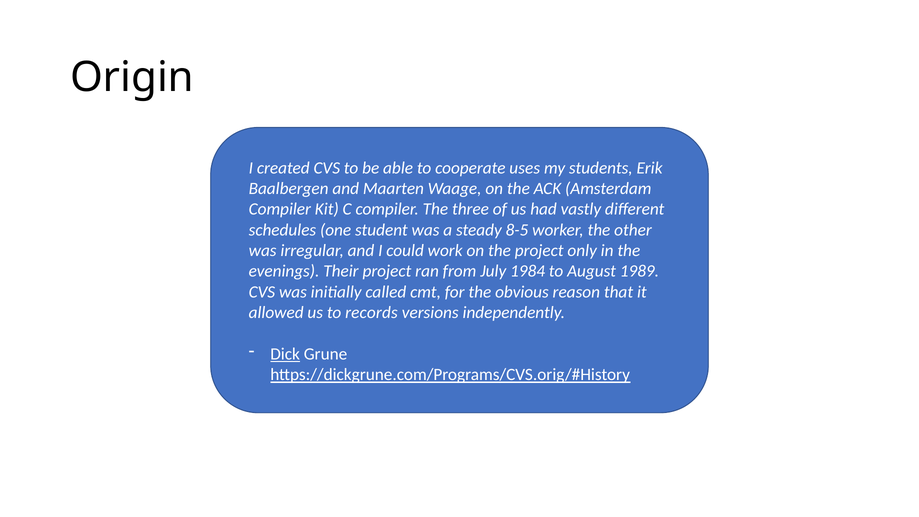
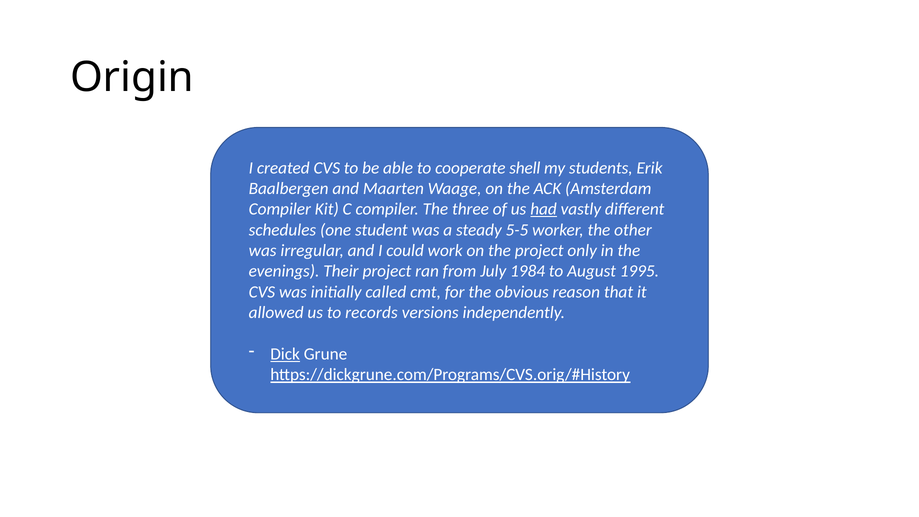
uses: uses -> shell (525, 168)
had underline: none -> present (544, 209)
8-5: 8-5 -> 5-5 (517, 230)
1989: 1989 -> 1995 (639, 271)
